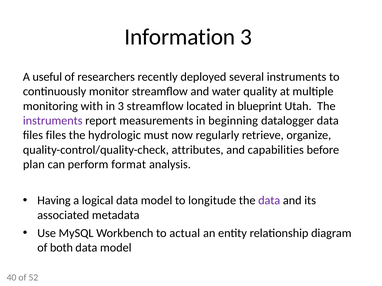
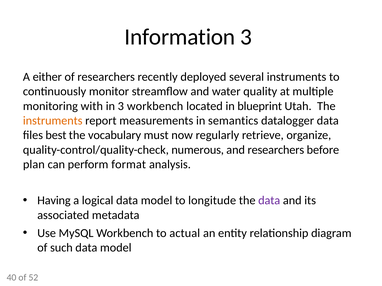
useful: useful -> either (47, 77)
3 streamflow: streamflow -> workbench (155, 106)
instruments colour: purple -> orange (53, 121)
beginning: beginning -> semantics (233, 121)
files files: files -> best (56, 135)
hydrologic: hydrologic -> vocabulary (115, 135)
attributes: attributes -> numerous (198, 150)
and capabilities: capabilities -> researchers (276, 150)
both: both -> such (61, 248)
